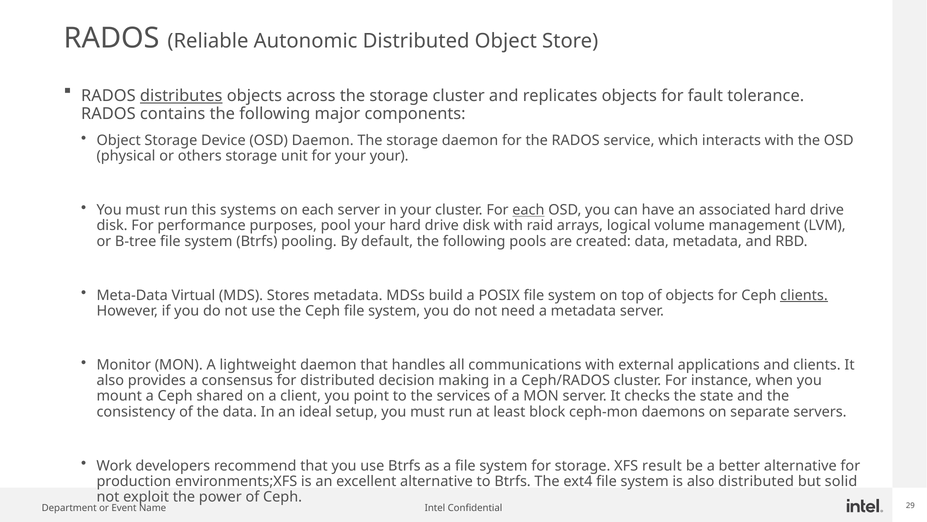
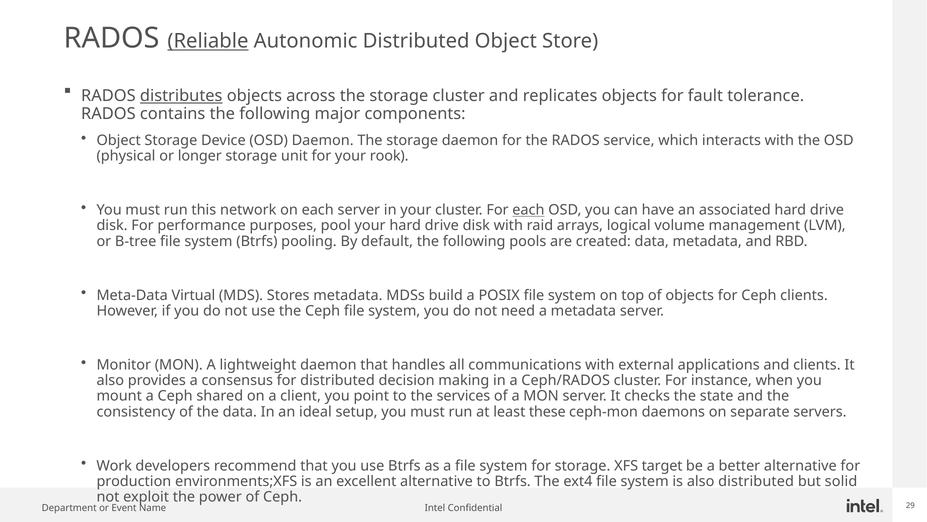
Reliable underline: none -> present (208, 41)
others: others -> longer (200, 156)
your your: your -> rook (389, 156)
systems: systems -> network (248, 210)
clients underline: present -> none (804, 295)
block: block -> these (547, 411)
result: result -> target (662, 465)
